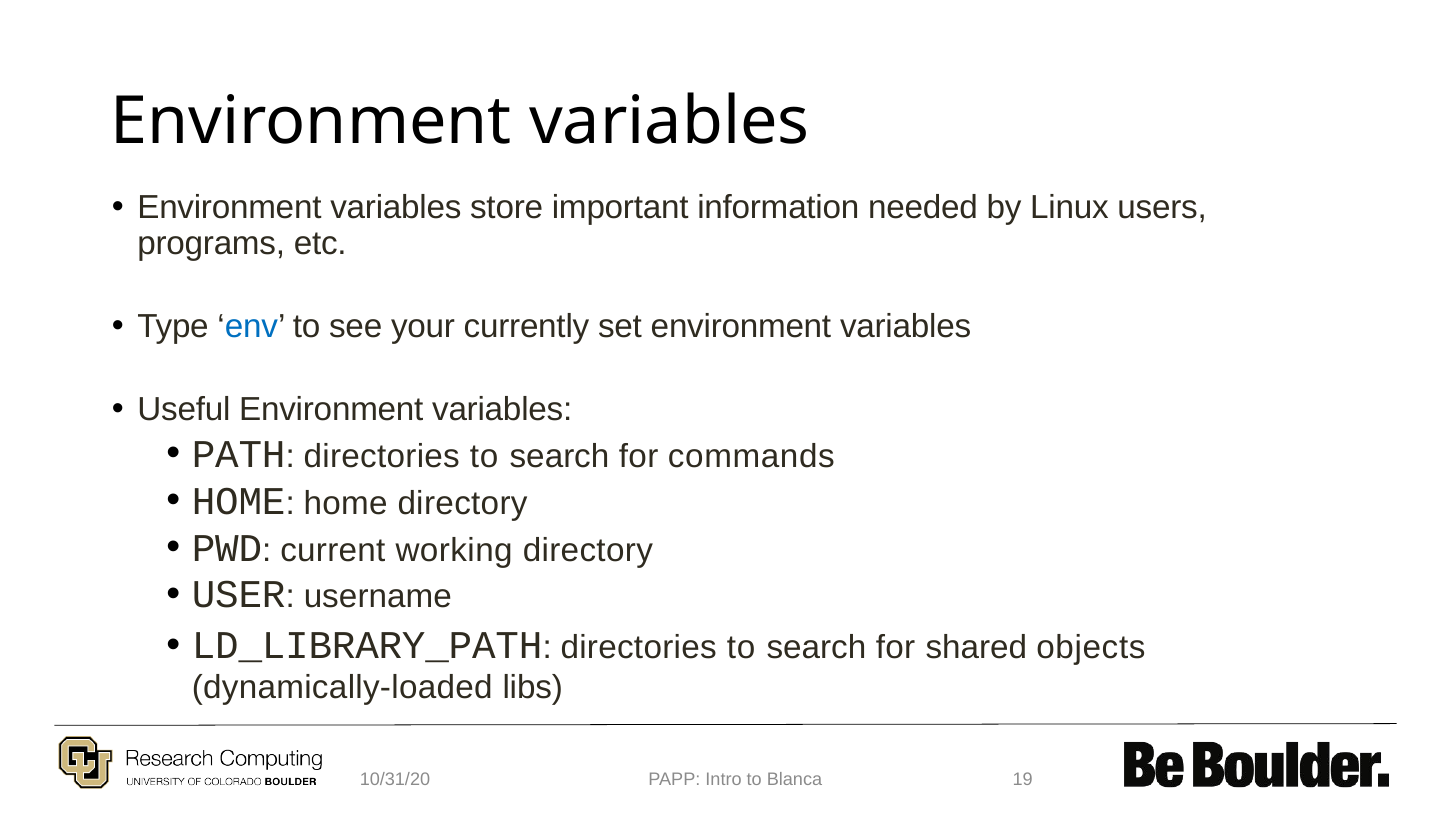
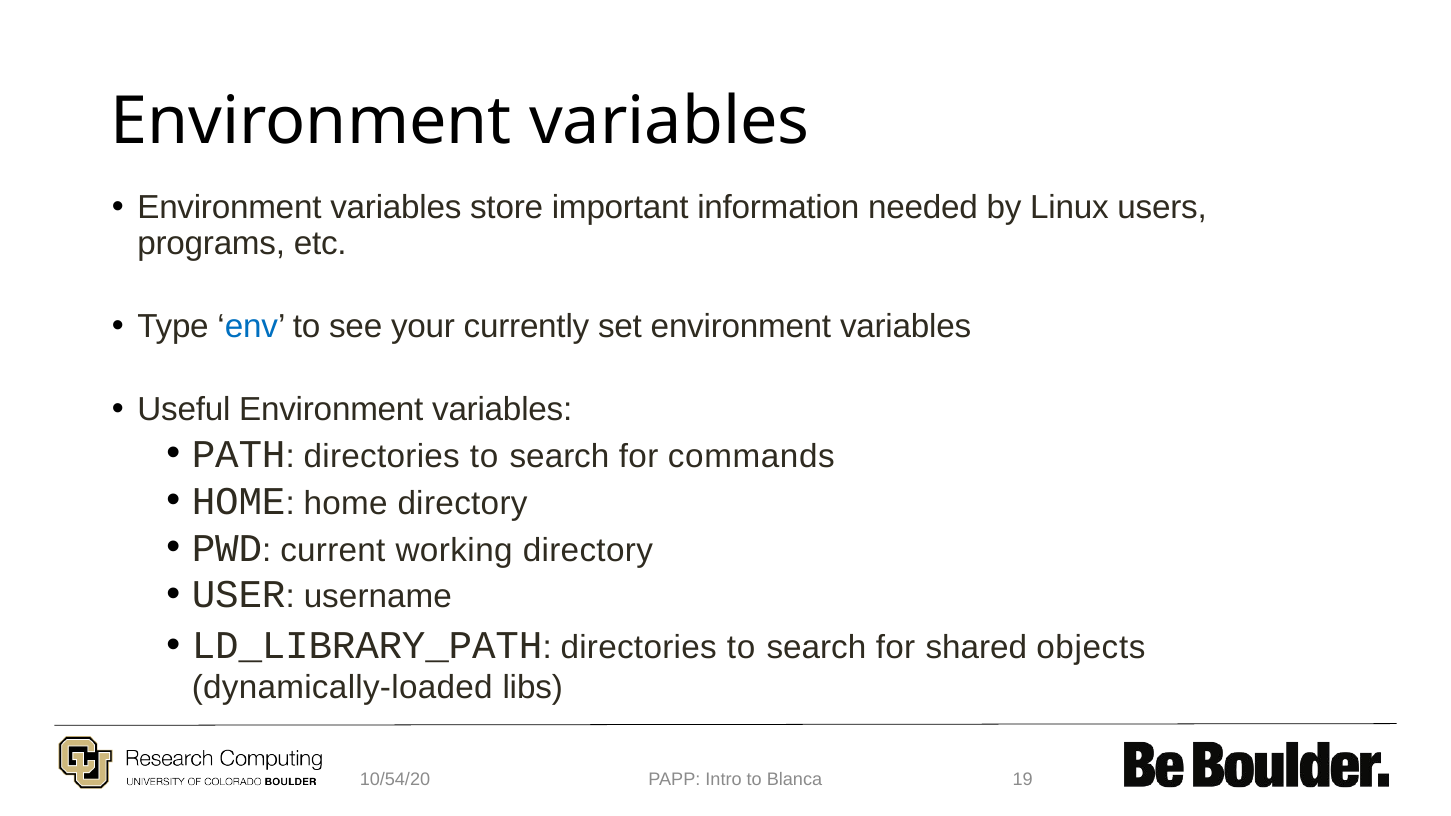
10/31/20: 10/31/20 -> 10/54/20 (395, 779)
